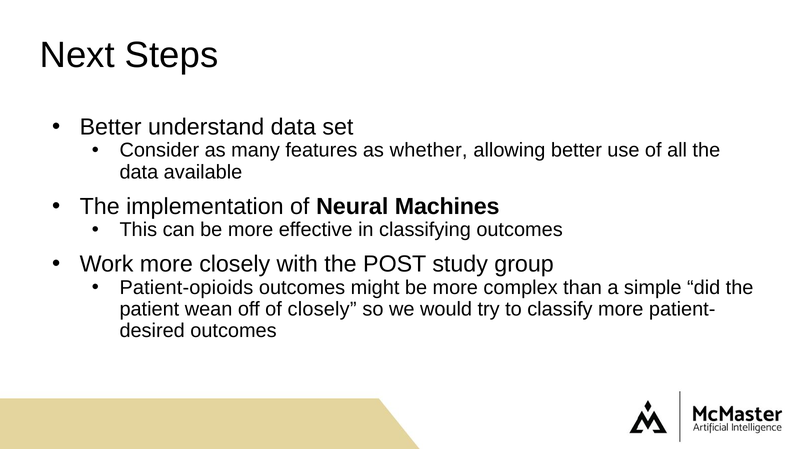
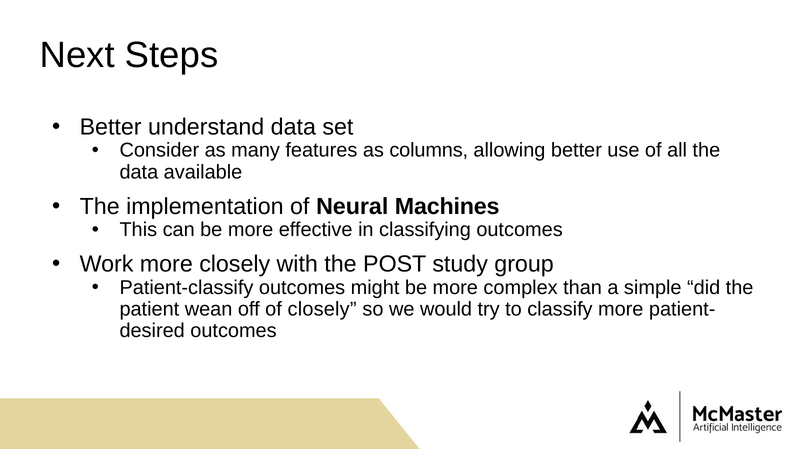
whether: whether -> columns (429, 150)
Patient-opioids: Patient-opioids -> Patient-classify (186, 287)
